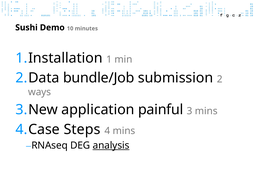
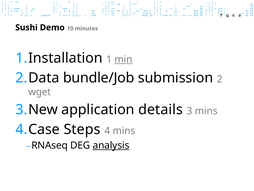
min underline: none -> present (123, 59)
ways: ways -> wget (40, 92)
painful: painful -> details (161, 109)
